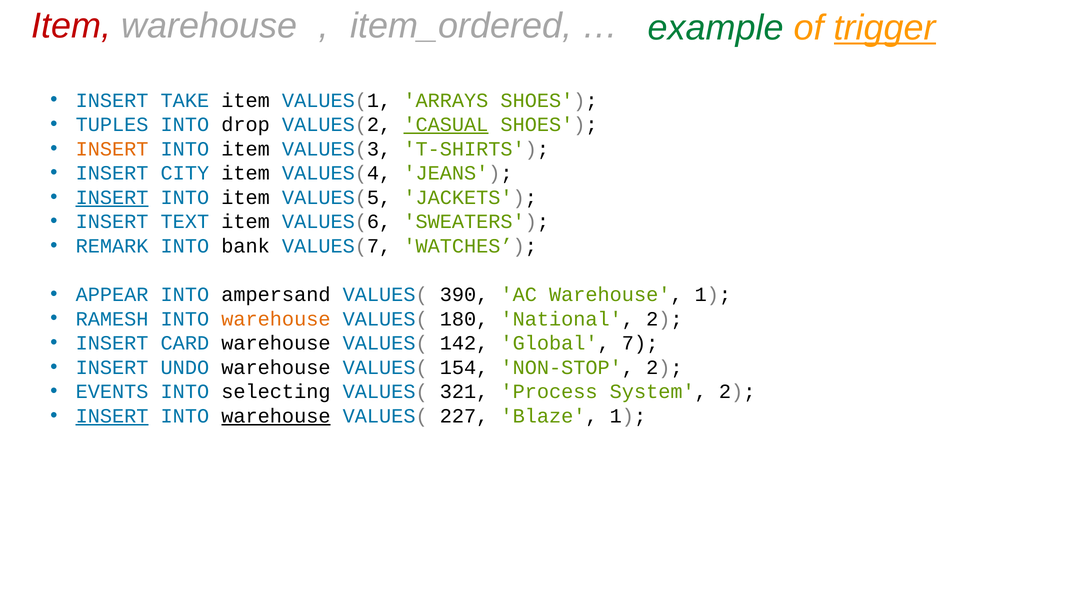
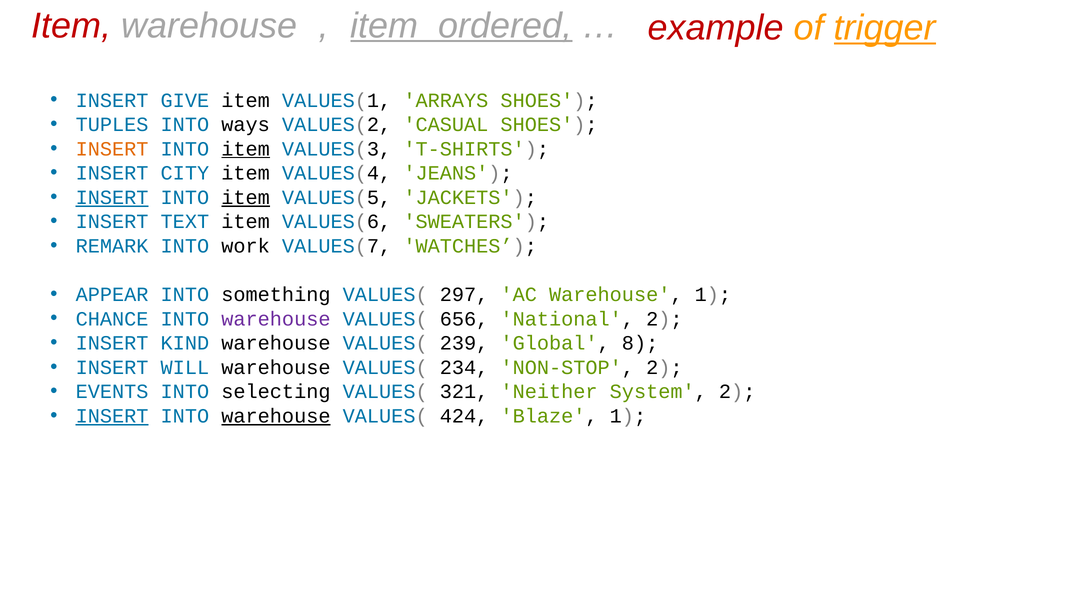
item_ordered underline: none -> present (461, 26)
example colour: green -> red (716, 28)
TAKE: TAKE -> GIVE (185, 100)
drop: drop -> ways (246, 125)
CASUAL underline: present -> none (446, 125)
item underline: none -> present (246, 149)
item underline: none -> present (246, 197)
bank: bank -> work (246, 246)
ampersand: ampersand -> something (276, 295)
390: 390 -> 297 (464, 295)
RAMESH: RAMESH -> CHANCE (112, 319)
warehouse colour: orange -> purple (276, 319)
180: 180 -> 656 (464, 319)
CARD: CARD -> KIND (185, 343)
142: 142 -> 239 (464, 343)
7: 7 -> 8 (640, 343)
UNDO: UNDO -> WILL (185, 367)
154: 154 -> 234 (464, 367)
Process: Process -> Neither (549, 392)
227: 227 -> 424 (464, 416)
